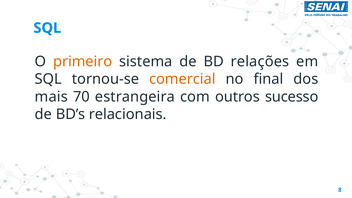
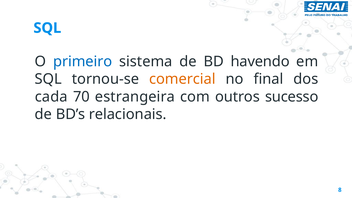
primeiro colour: orange -> blue (83, 62)
relações: relações -> havendo (260, 62)
mais: mais -> cada (51, 97)
